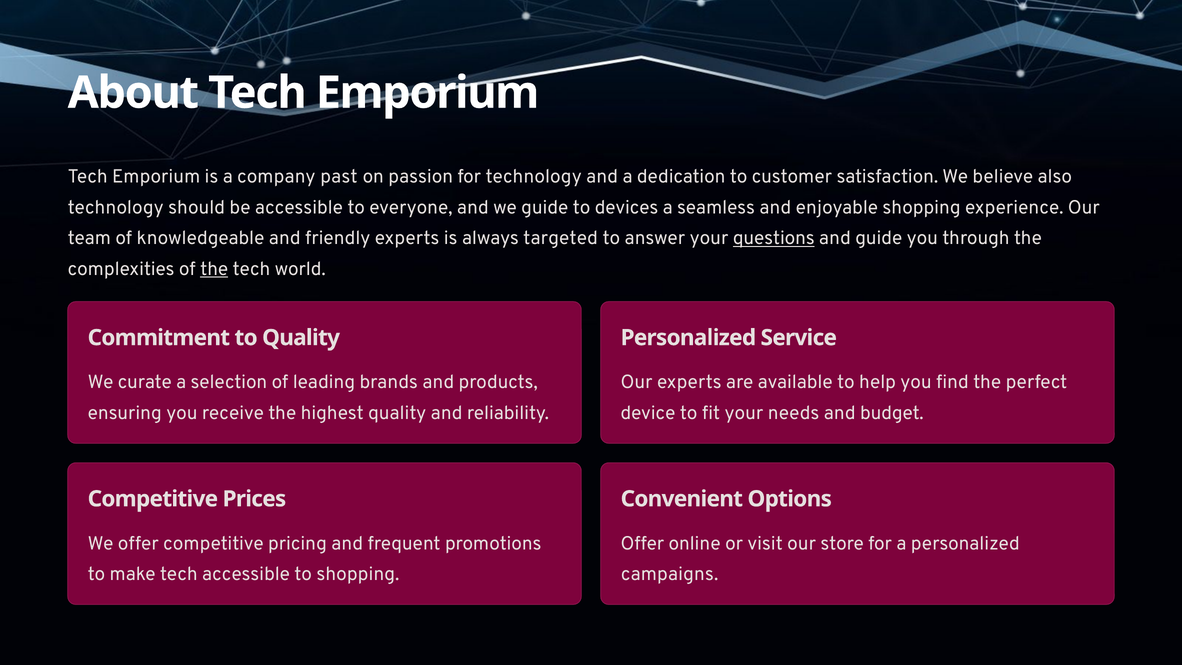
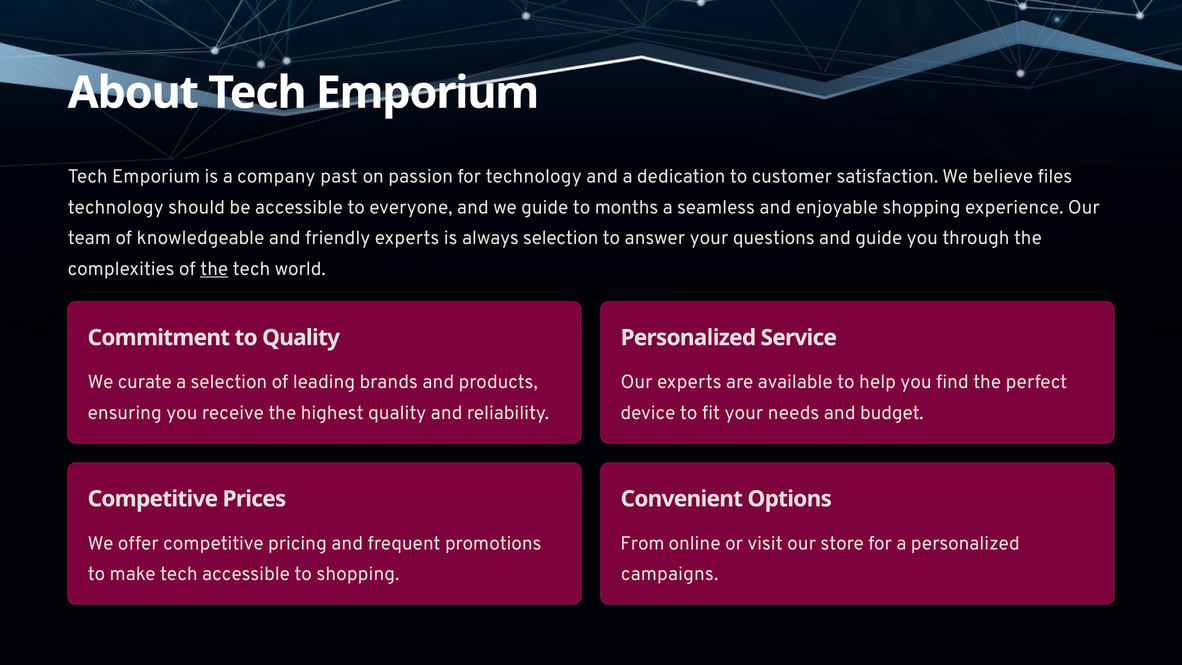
also: also -> files (1055, 177)
devices: devices -> months (627, 207)
always targeted: targeted -> selection (561, 238)
questions underline: present -> none (774, 238)
Offer: Offer -> From (642, 543)
